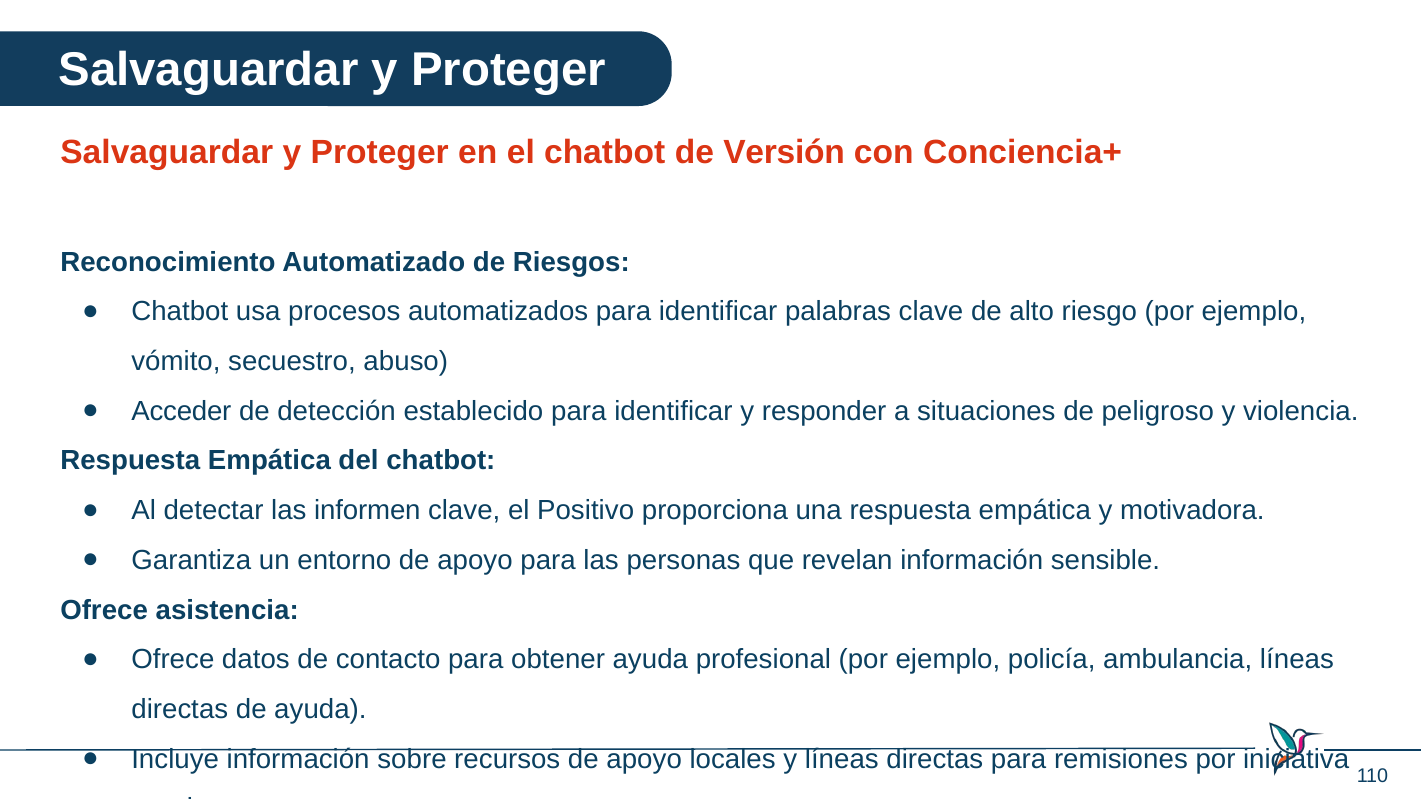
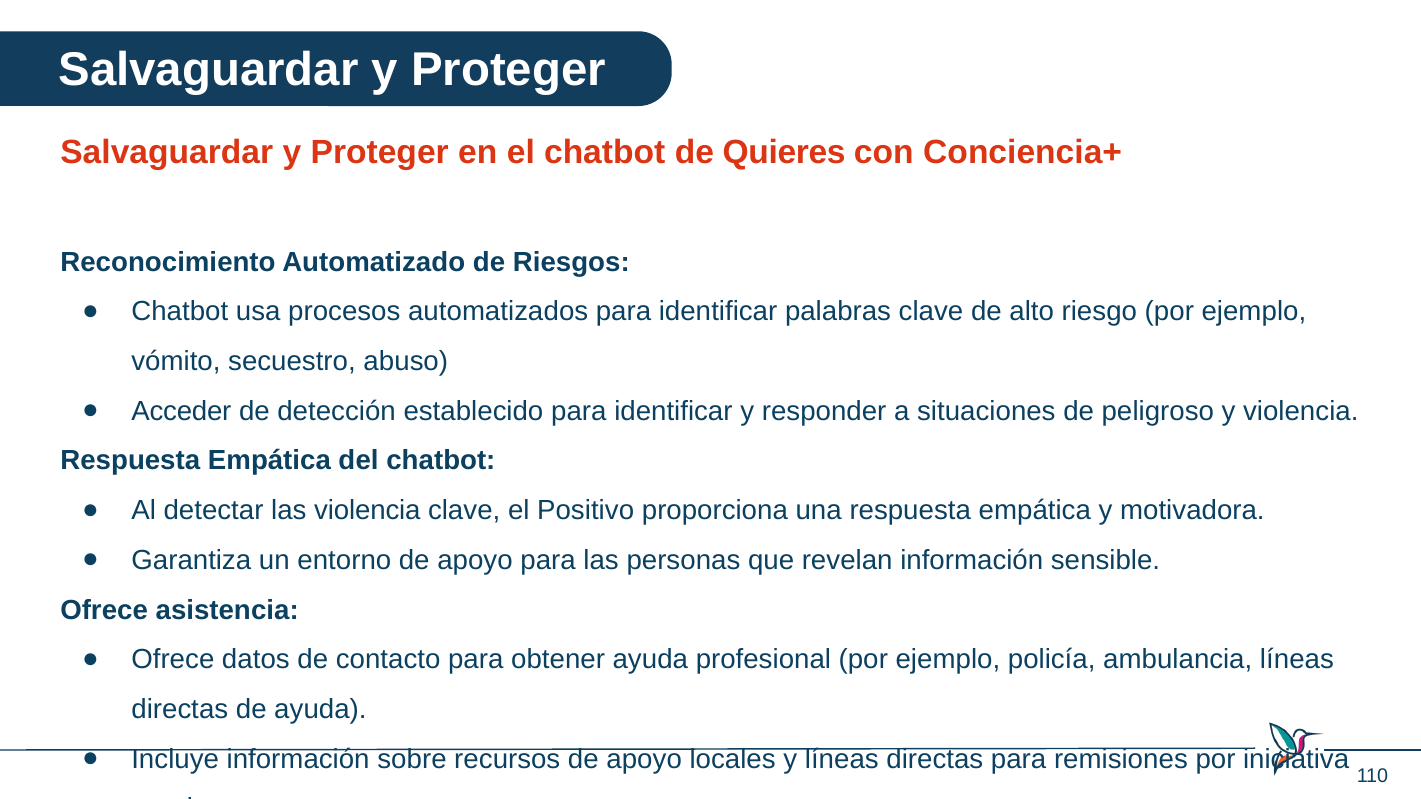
Versión: Versión -> Quieres (784, 152)
las informen: informen -> violencia (367, 511)
